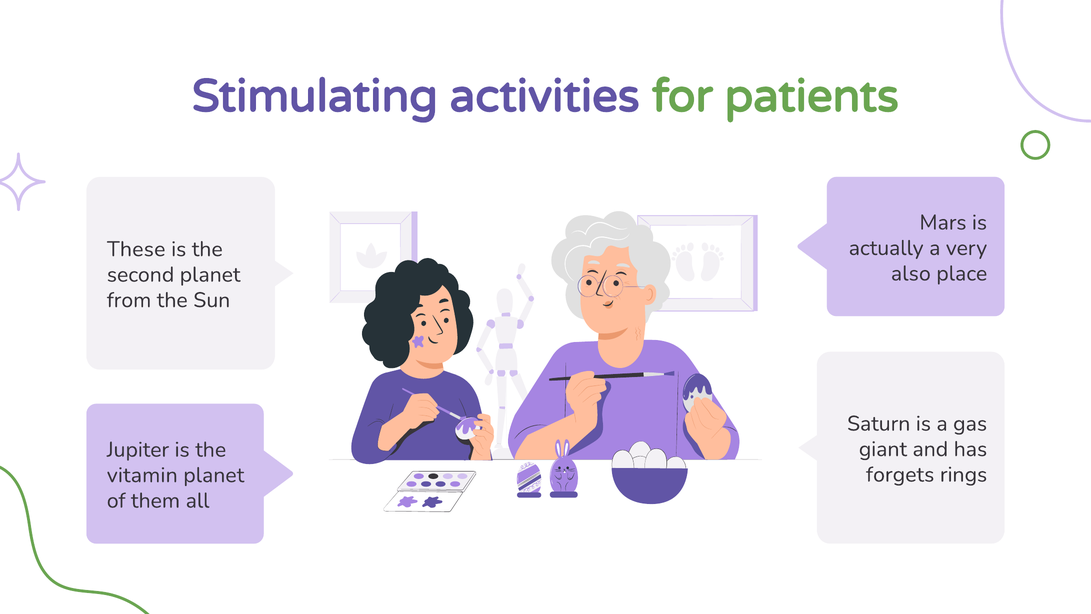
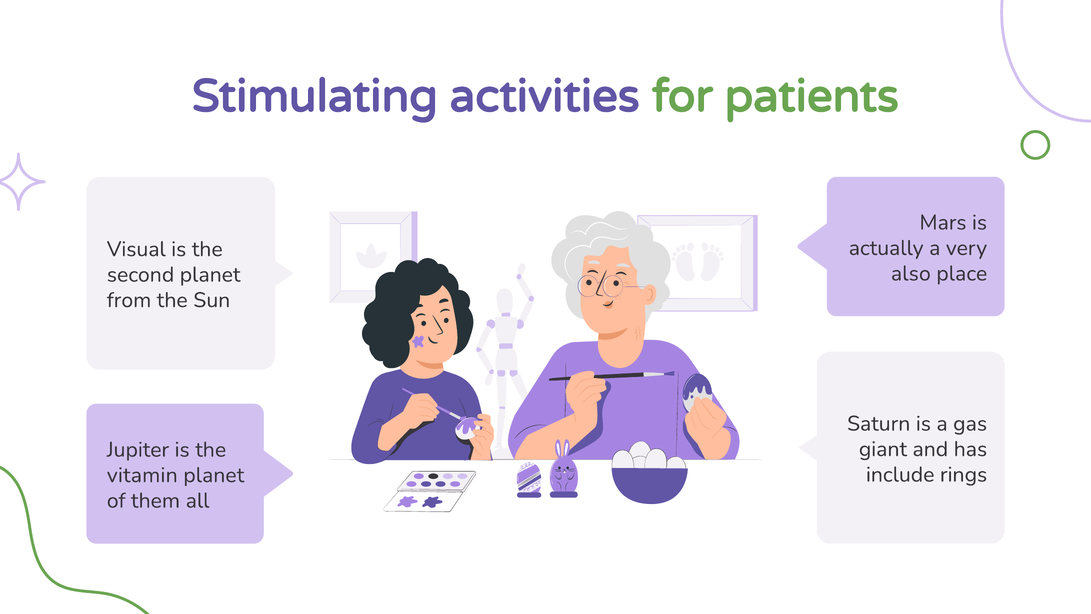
These: These -> Visual (136, 249)
forgets: forgets -> include (900, 474)
